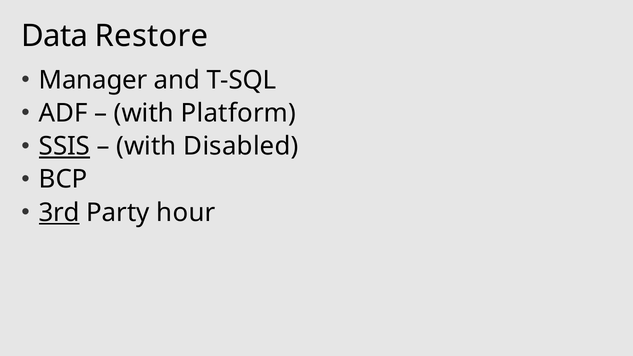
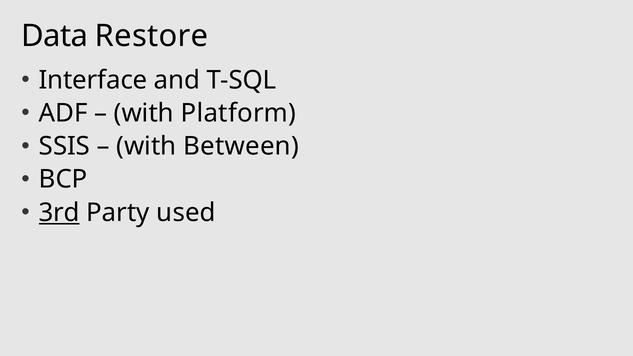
Manager: Manager -> Interface (93, 80)
SSIS underline: present -> none (65, 146)
Disabled: Disabled -> Between (241, 146)
hour: hour -> used (186, 213)
